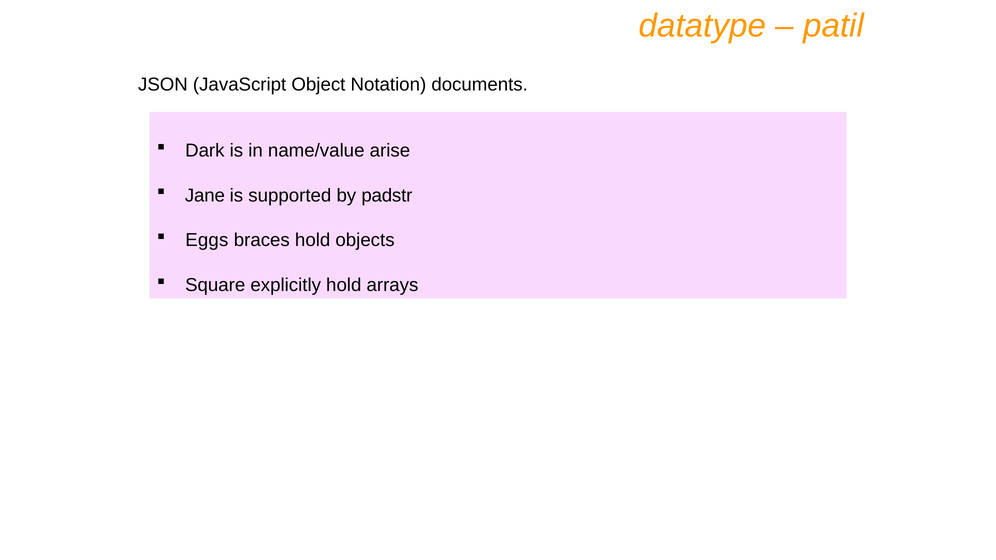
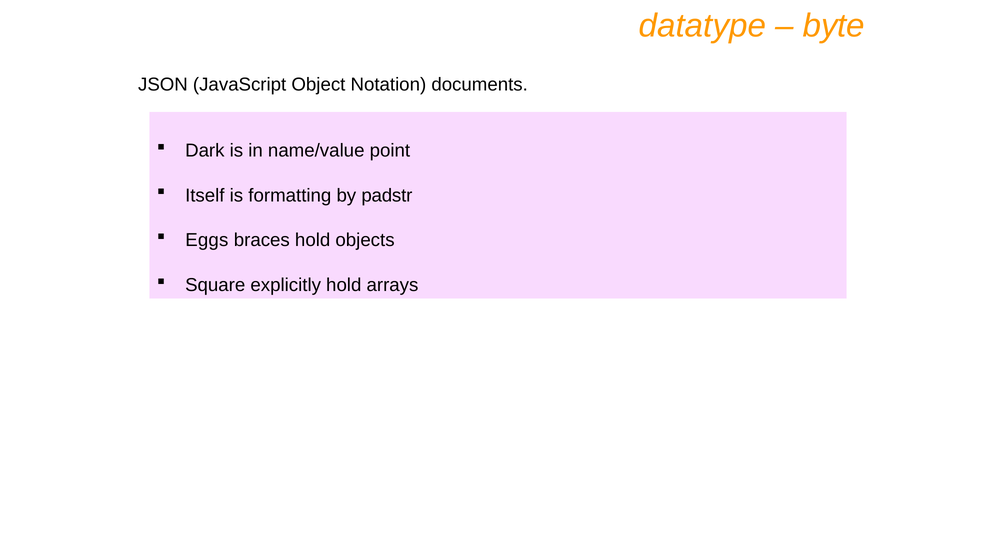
patil: patil -> byte (834, 26)
arise: arise -> point (390, 151)
Jane: Jane -> Itself (205, 195)
supported: supported -> formatting (290, 195)
